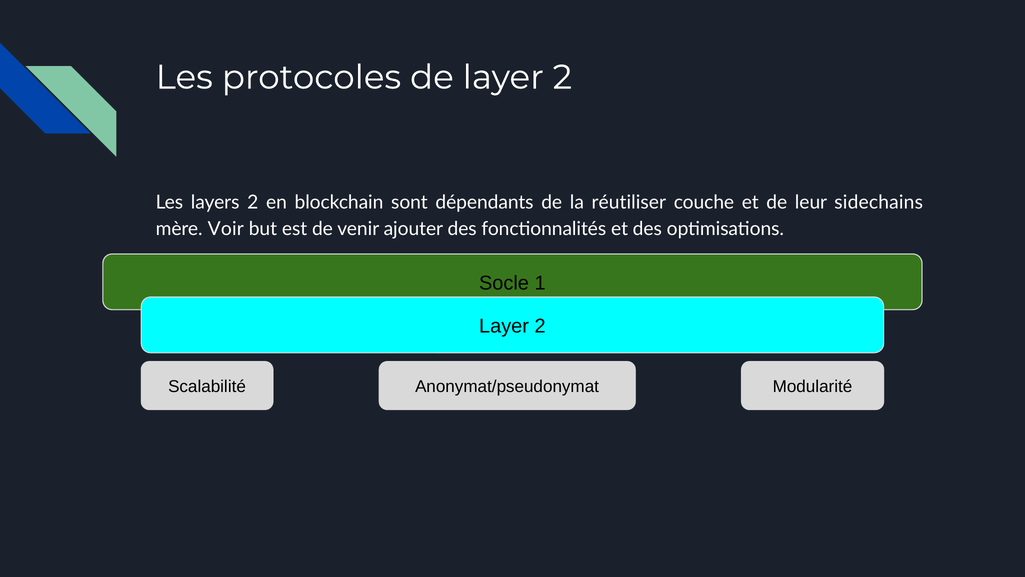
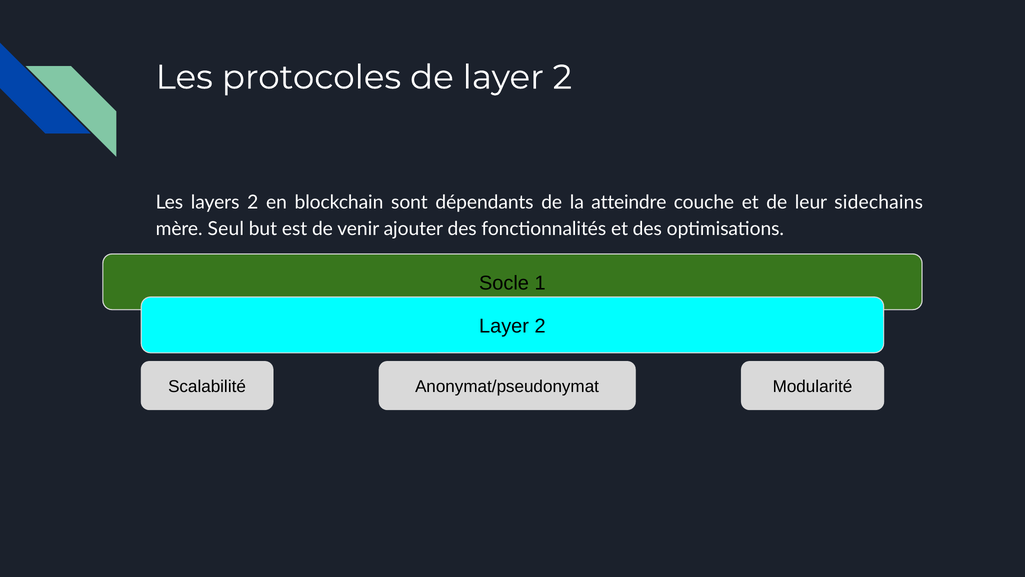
réutiliser: réutiliser -> atteindre (629, 202)
Voir: Voir -> Seul (226, 229)
